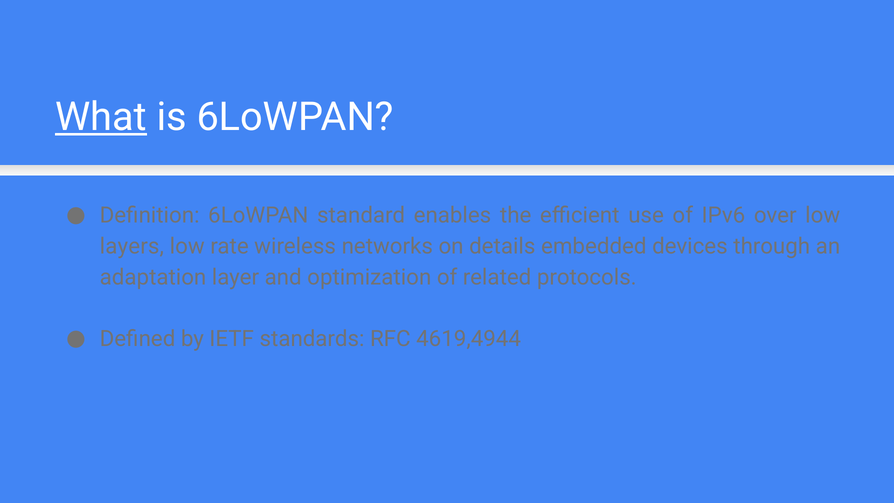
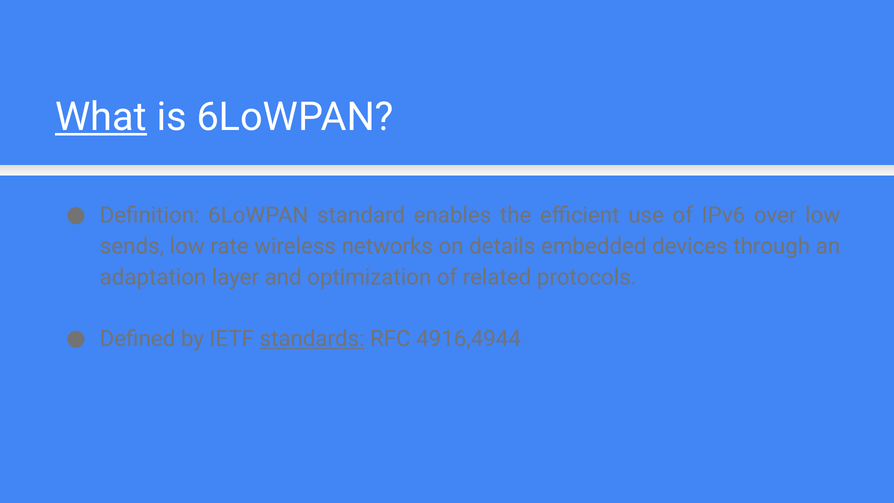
layers: layers -> sends (132, 246)
standards underline: none -> present (312, 339)
4619,4944: 4619,4944 -> 4916,4944 (469, 339)
